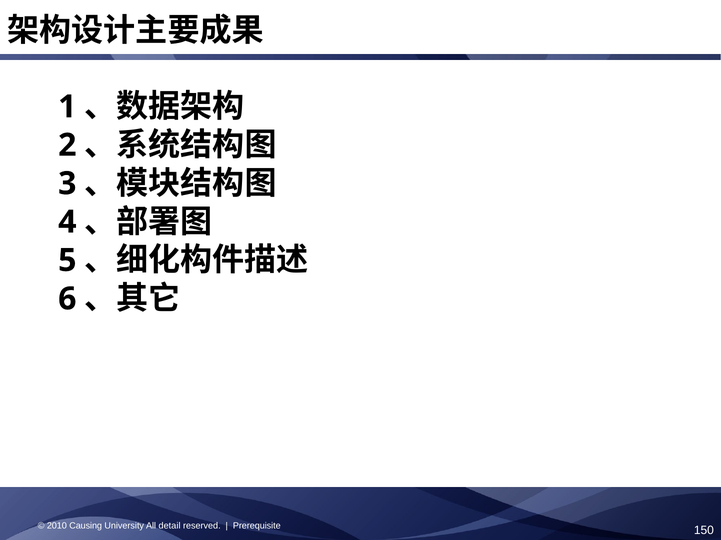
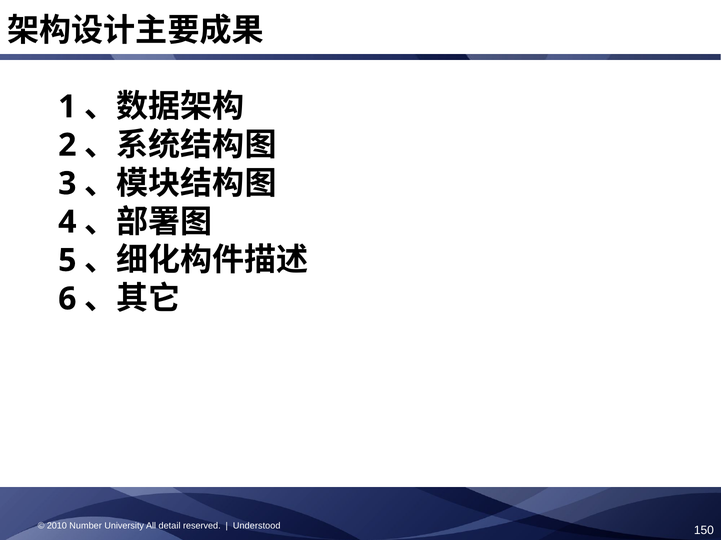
Causing: Causing -> Number (86, 526)
Prerequisite: Prerequisite -> Understood (257, 526)
